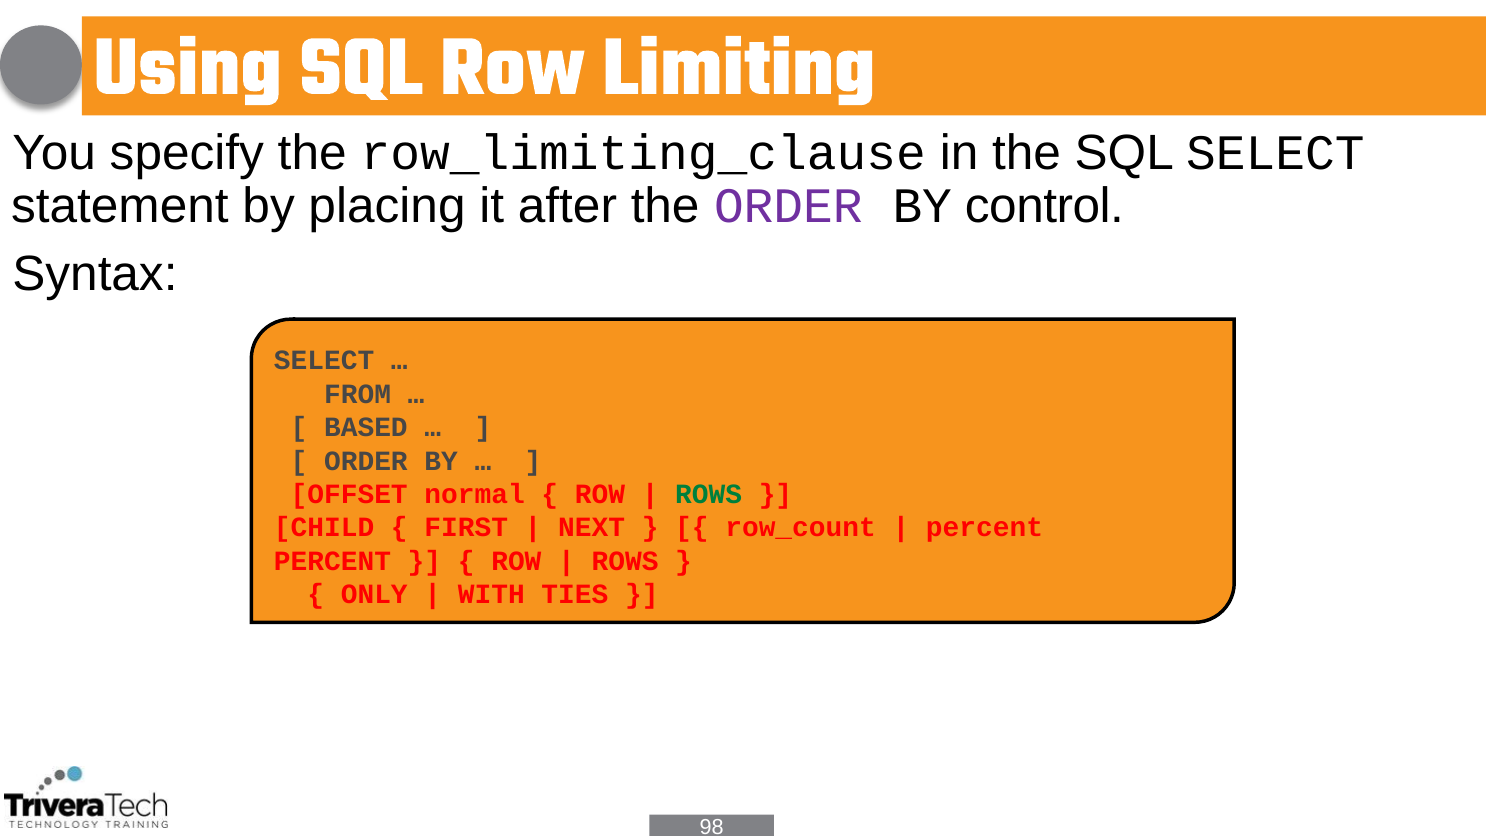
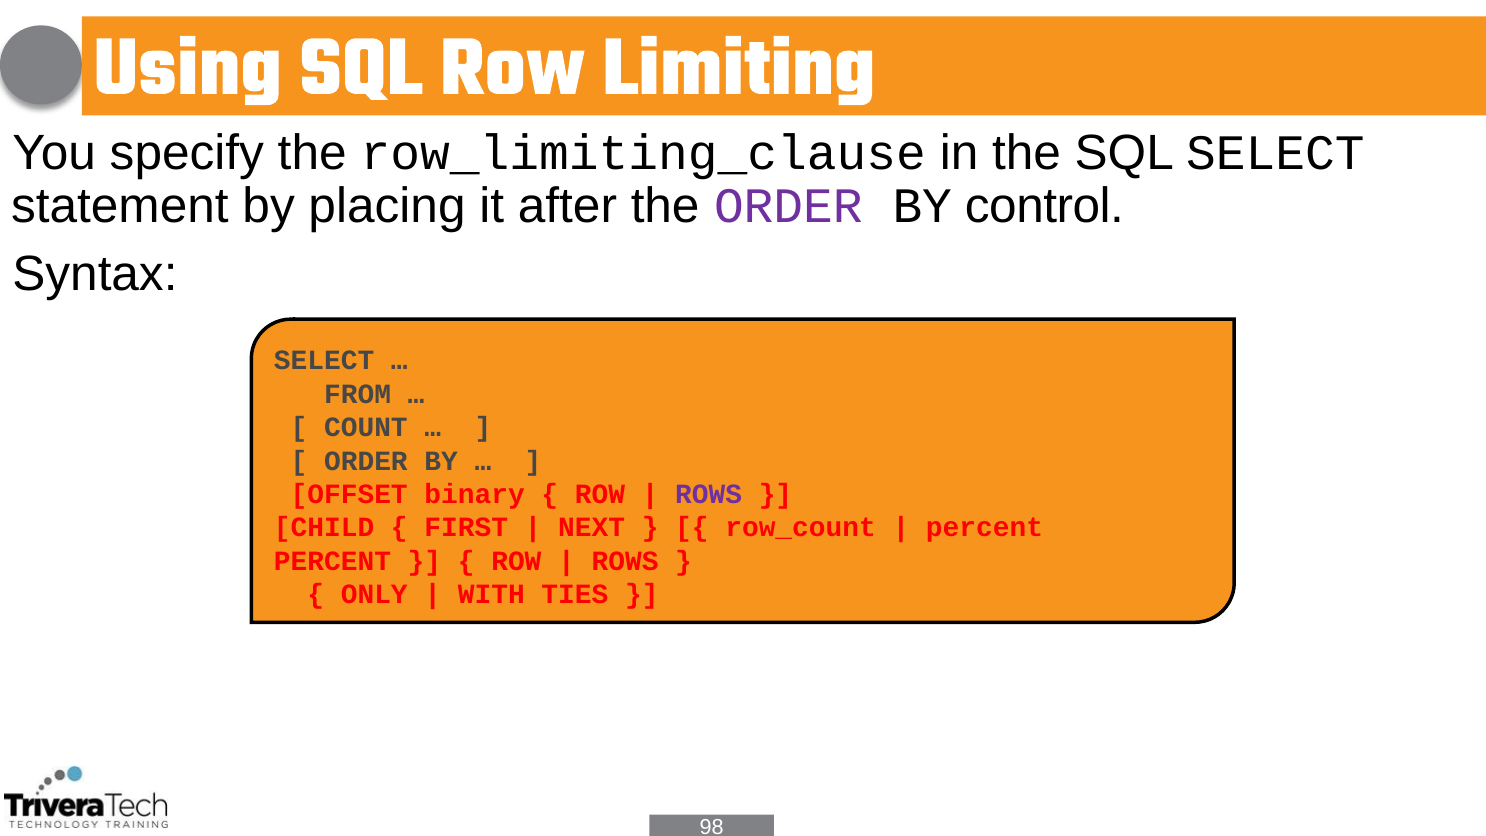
BASED: BASED -> COUNT (366, 427)
normal: normal -> binary (475, 494)
ROWS colour: green -> purple (709, 494)
